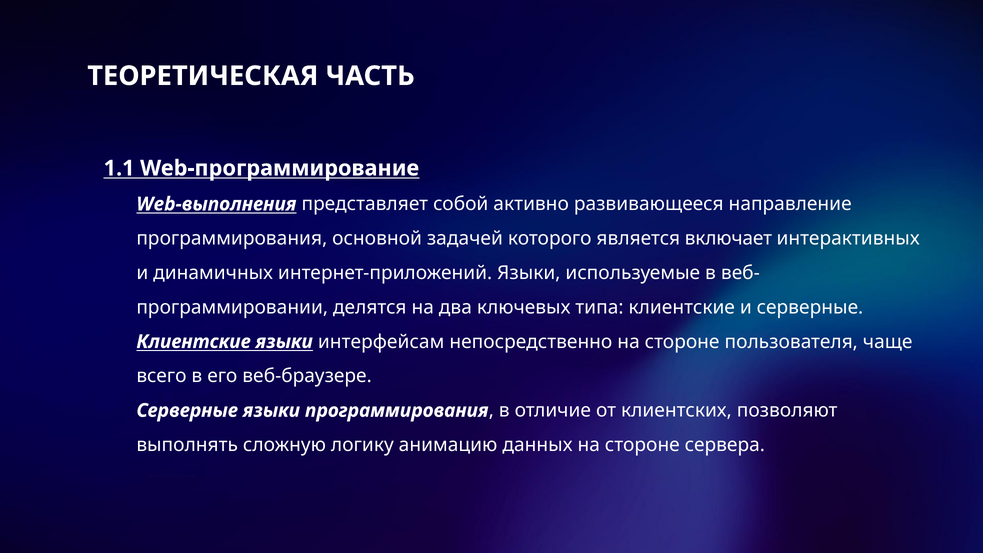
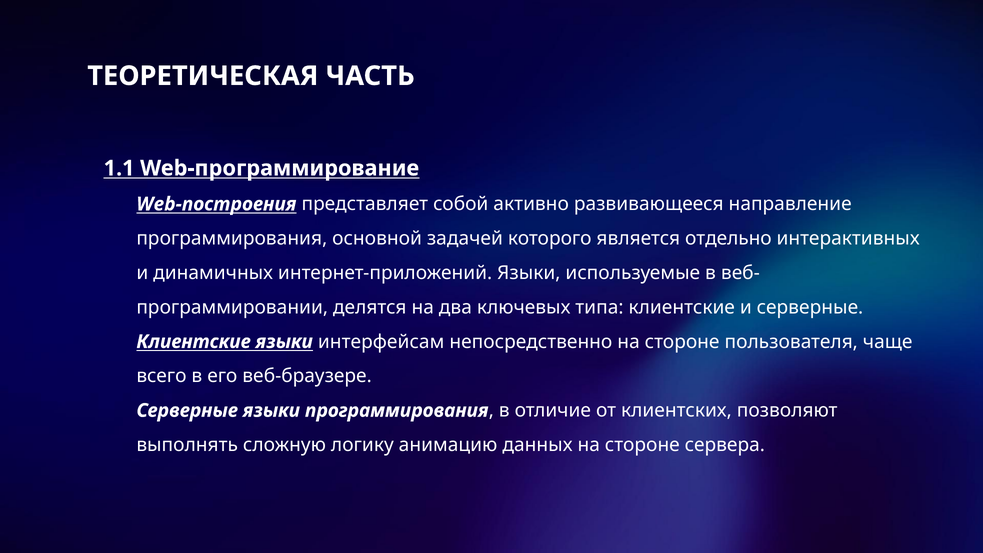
Web-выполнения: Web-выполнения -> Web-построения (216, 204)
включает: включает -> отдельно (728, 238)
